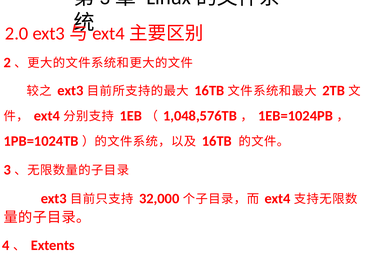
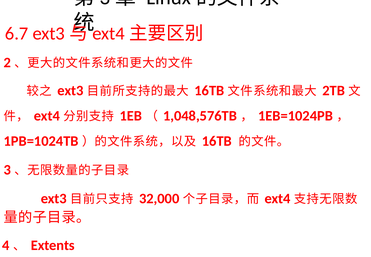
2.0: 2.0 -> 6.7 (17, 34)
